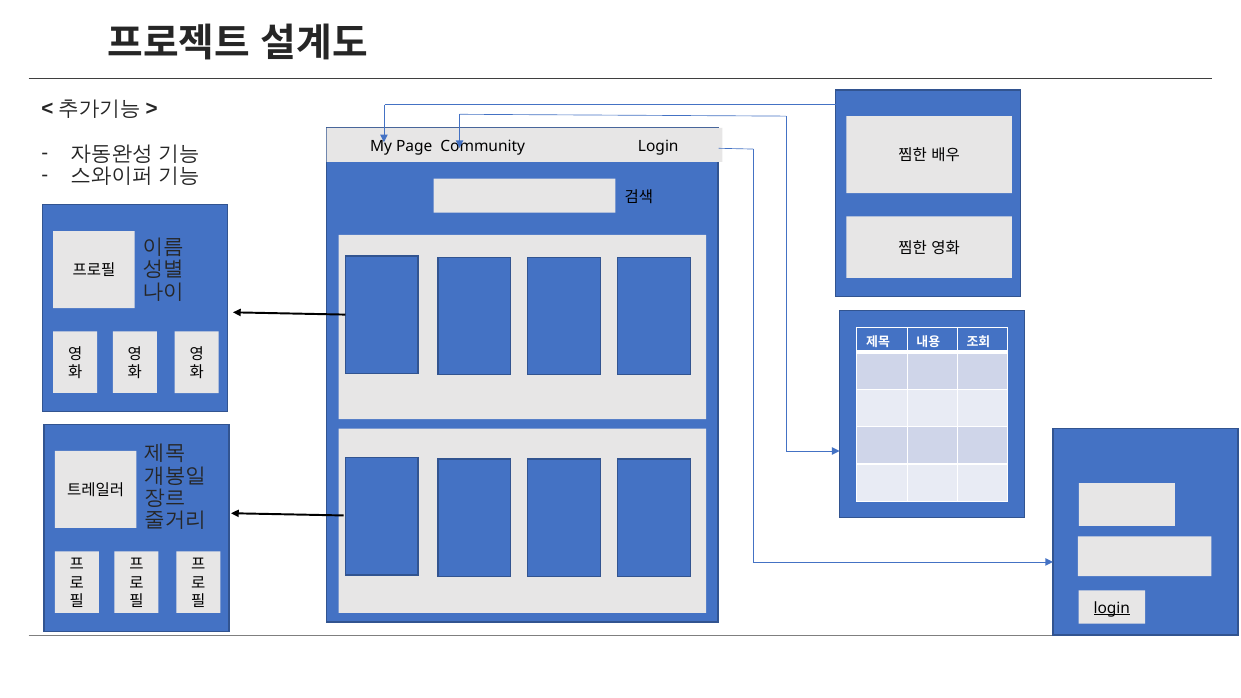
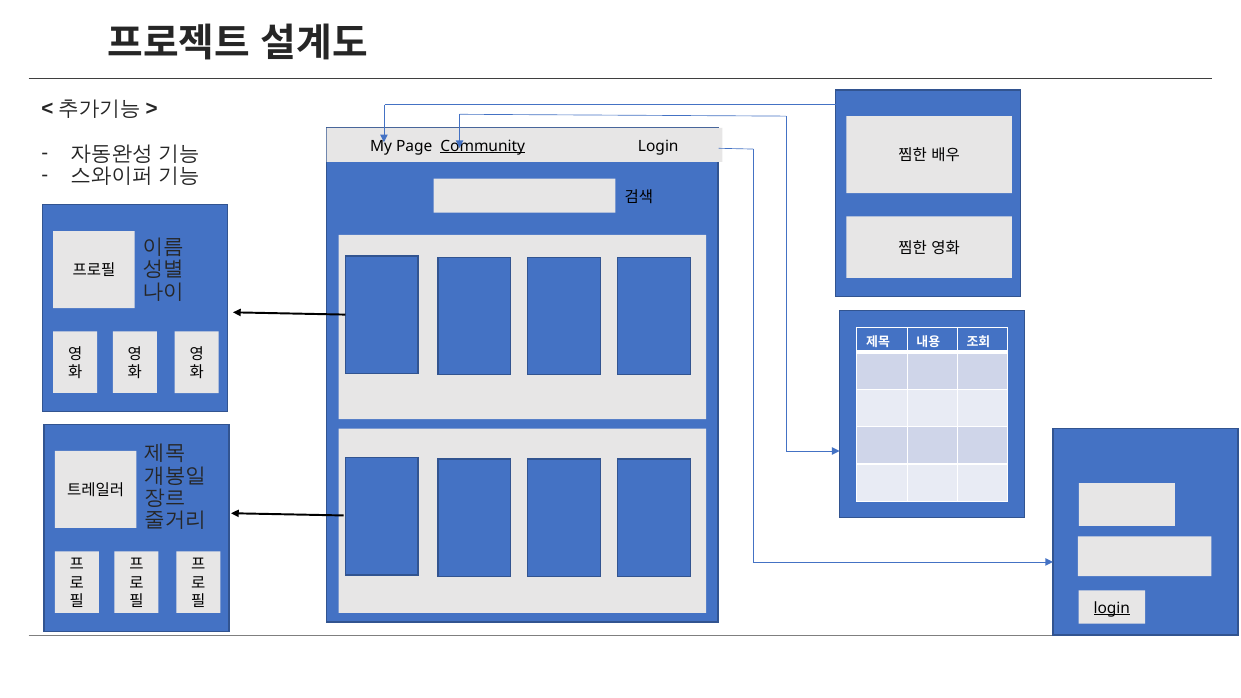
Community underline: none -> present (483, 146)
